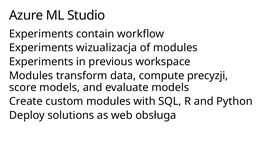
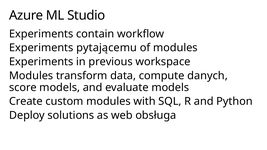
wizualizacja: wizualizacja -> pytającemu (107, 48)
precyzji: precyzji -> danych (207, 76)
